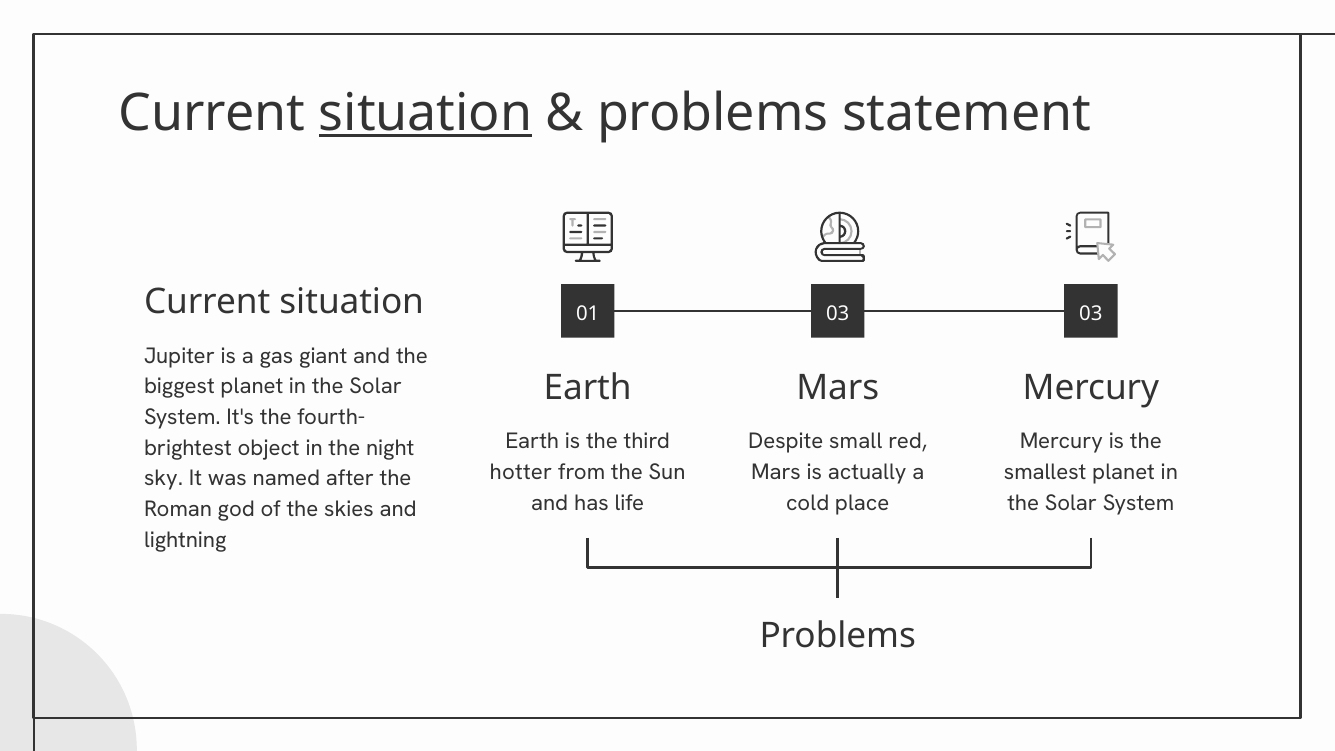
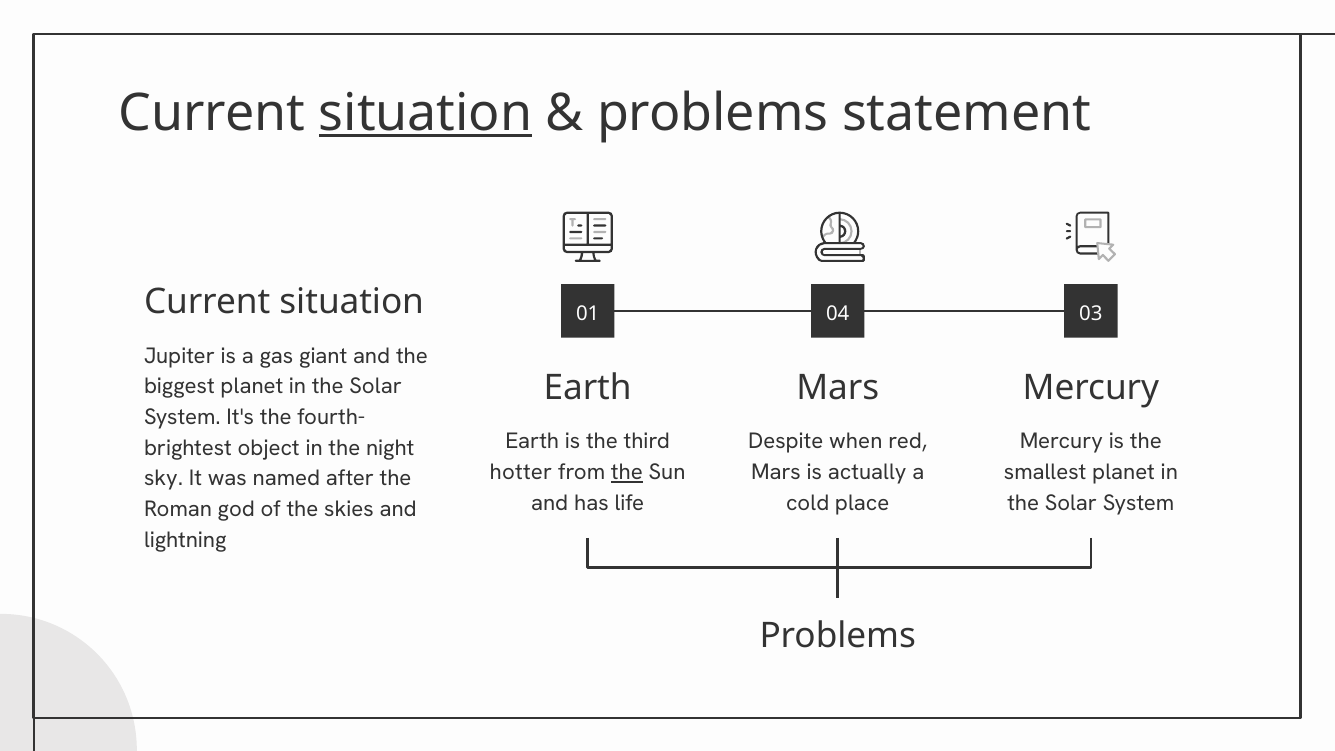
01 03: 03 -> 04 (838, 314)
small: small -> when (856, 442)
the underline: none -> present (627, 472)
